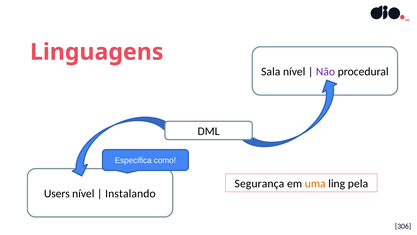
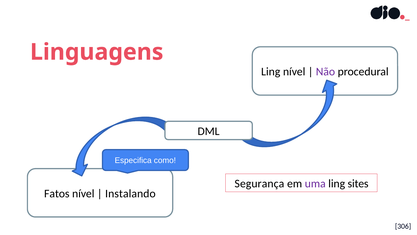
Sala: Sala -> Ling (271, 72)
uma colour: orange -> purple (315, 183)
pela: pela -> sites (358, 183)
Users: Users -> Fatos (57, 193)
